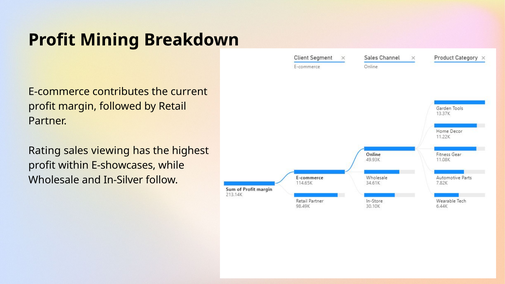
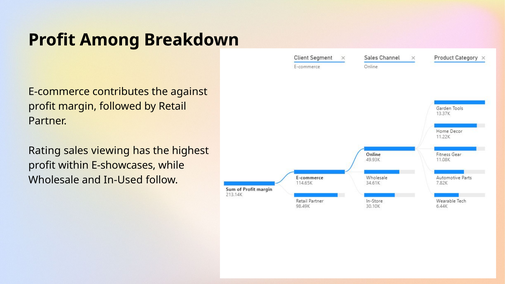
Mining: Mining -> Among (110, 40)
current: current -> against (189, 92)
In-Silver: In-Silver -> In-Used (123, 180)
